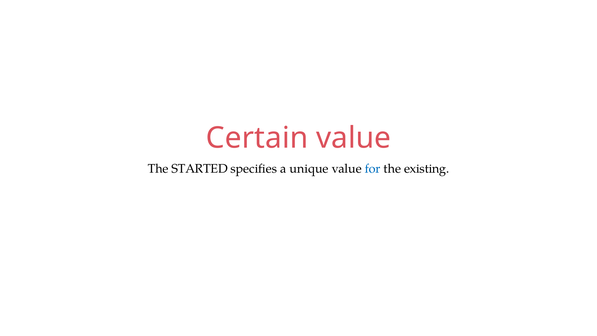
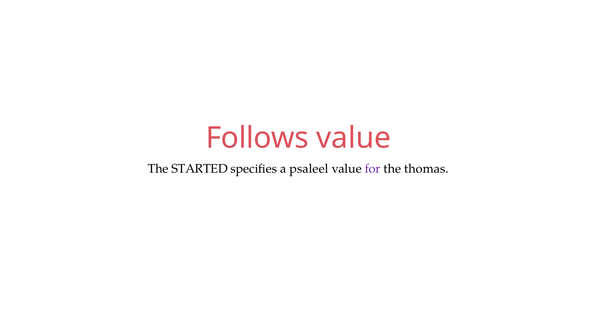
Certain: Certain -> Follows (257, 138)
unique: unique -> psaleel (309, 169)
for colour: blue -> purple (373, 169)
existing: existing -> thomas (427, 169)
